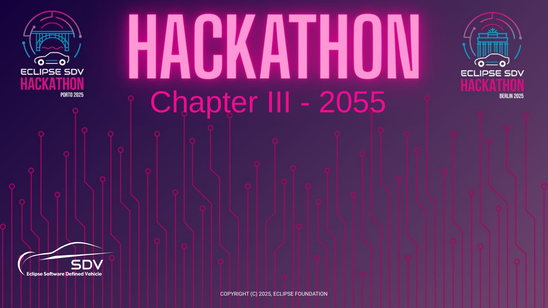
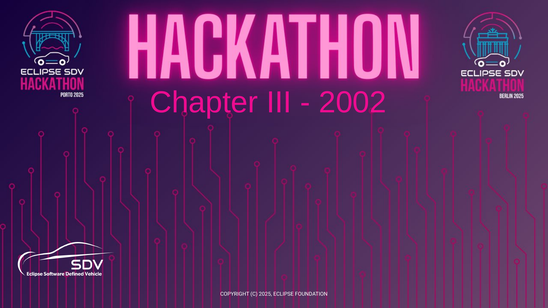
2055: 2055 -> 2002 (353, 103)
